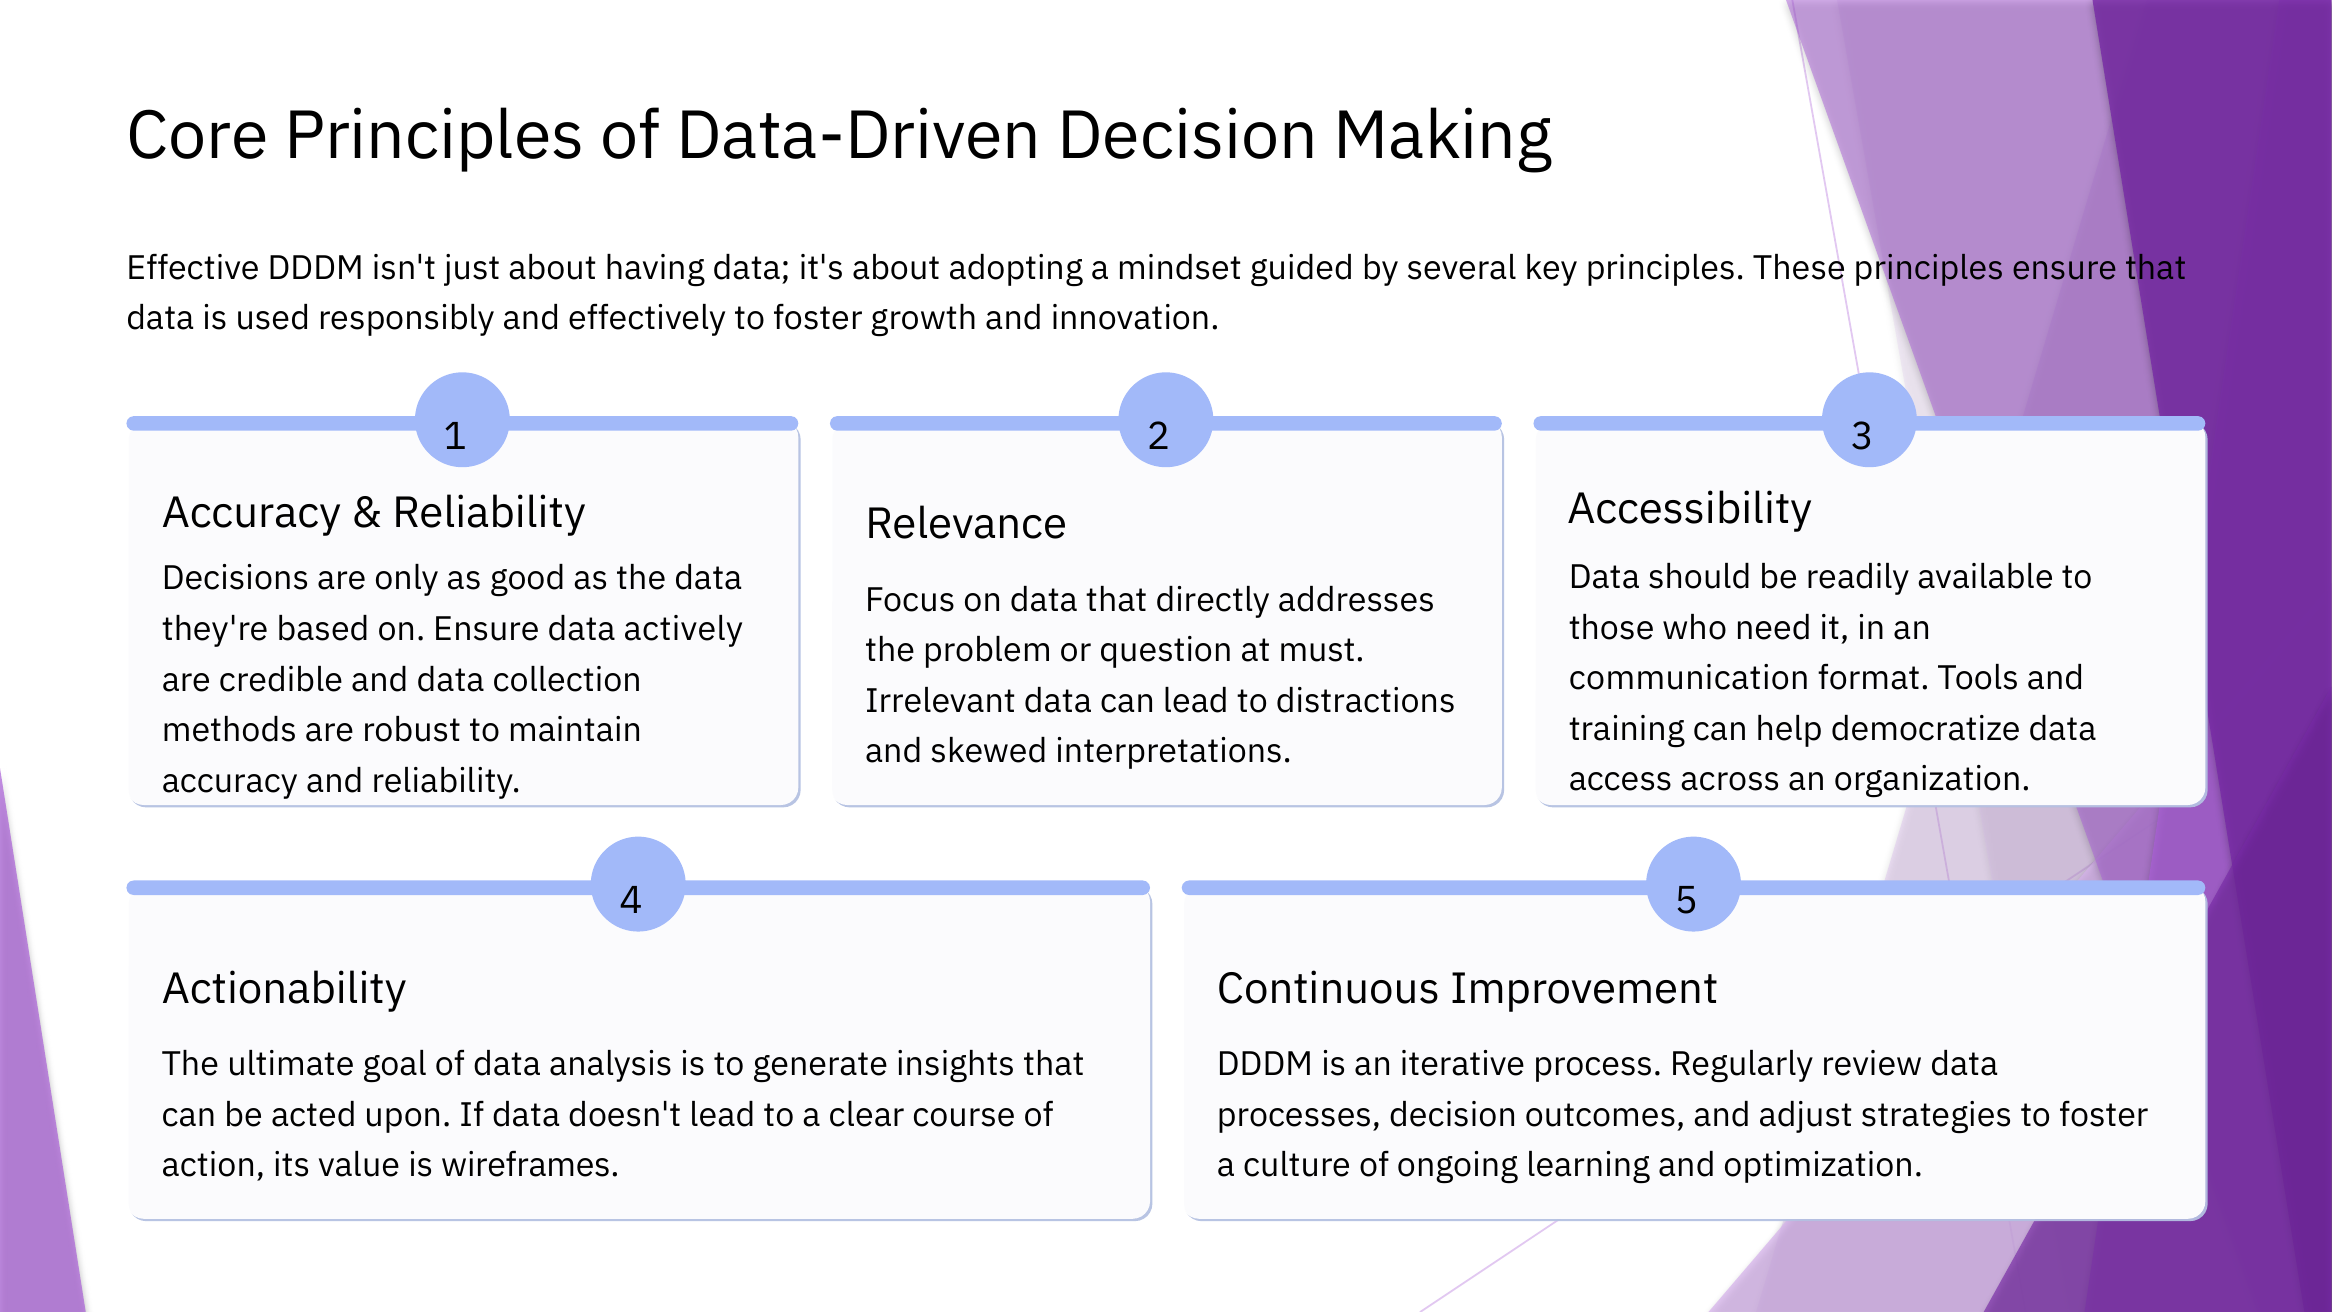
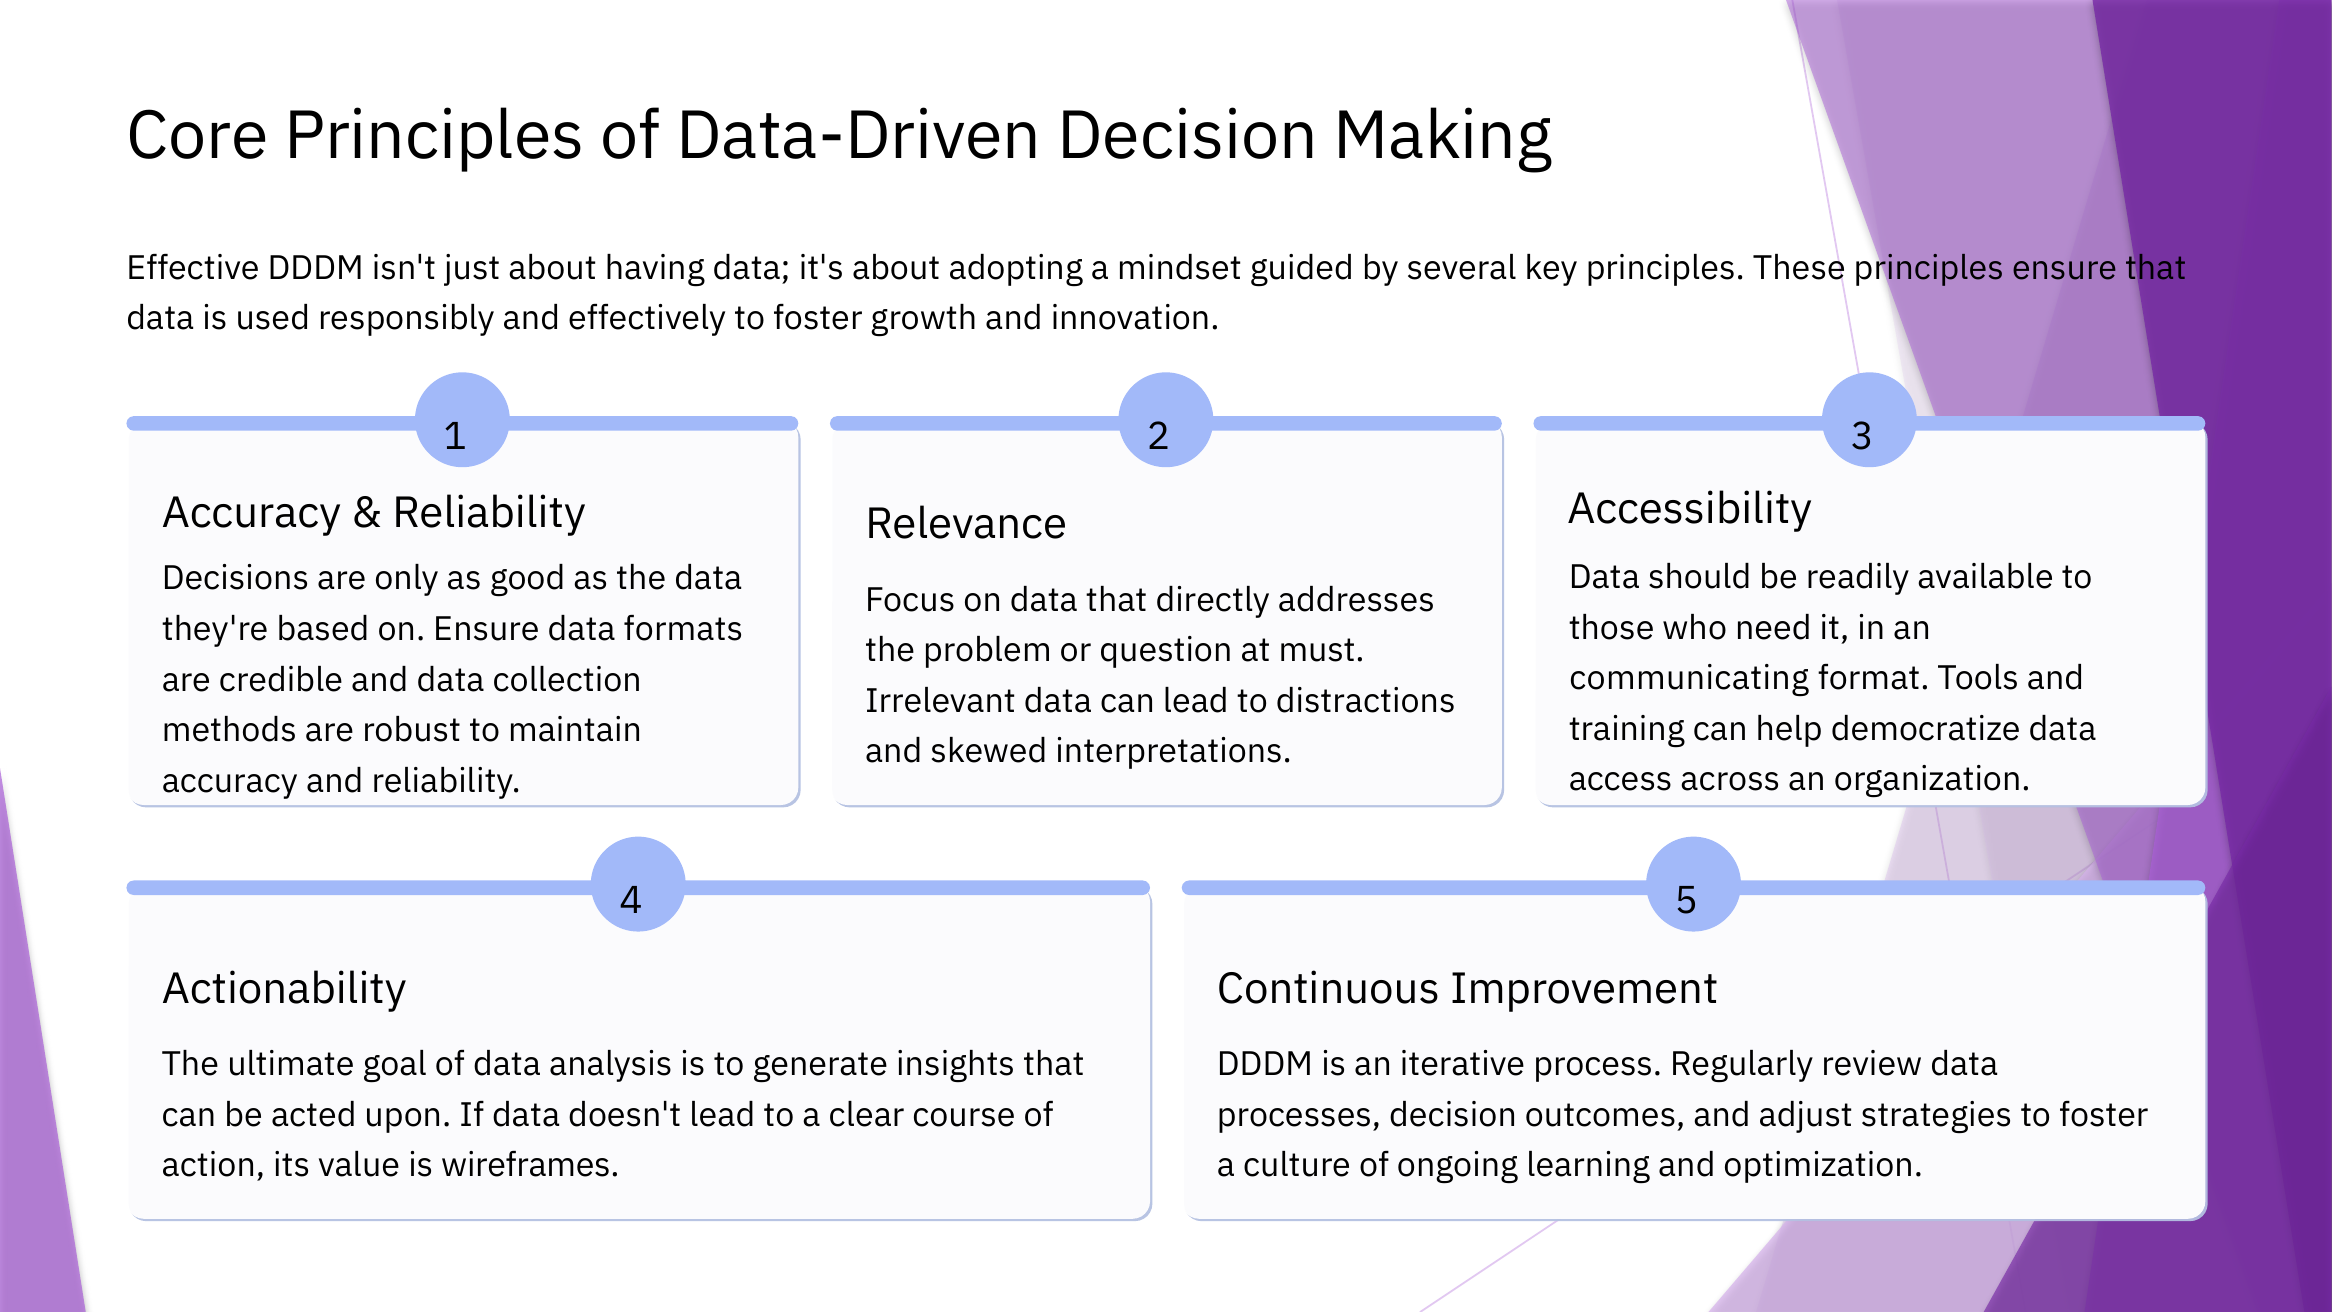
actively: actively -> formats (684, 629)
communication: communication -> communicating (1689, 678)
